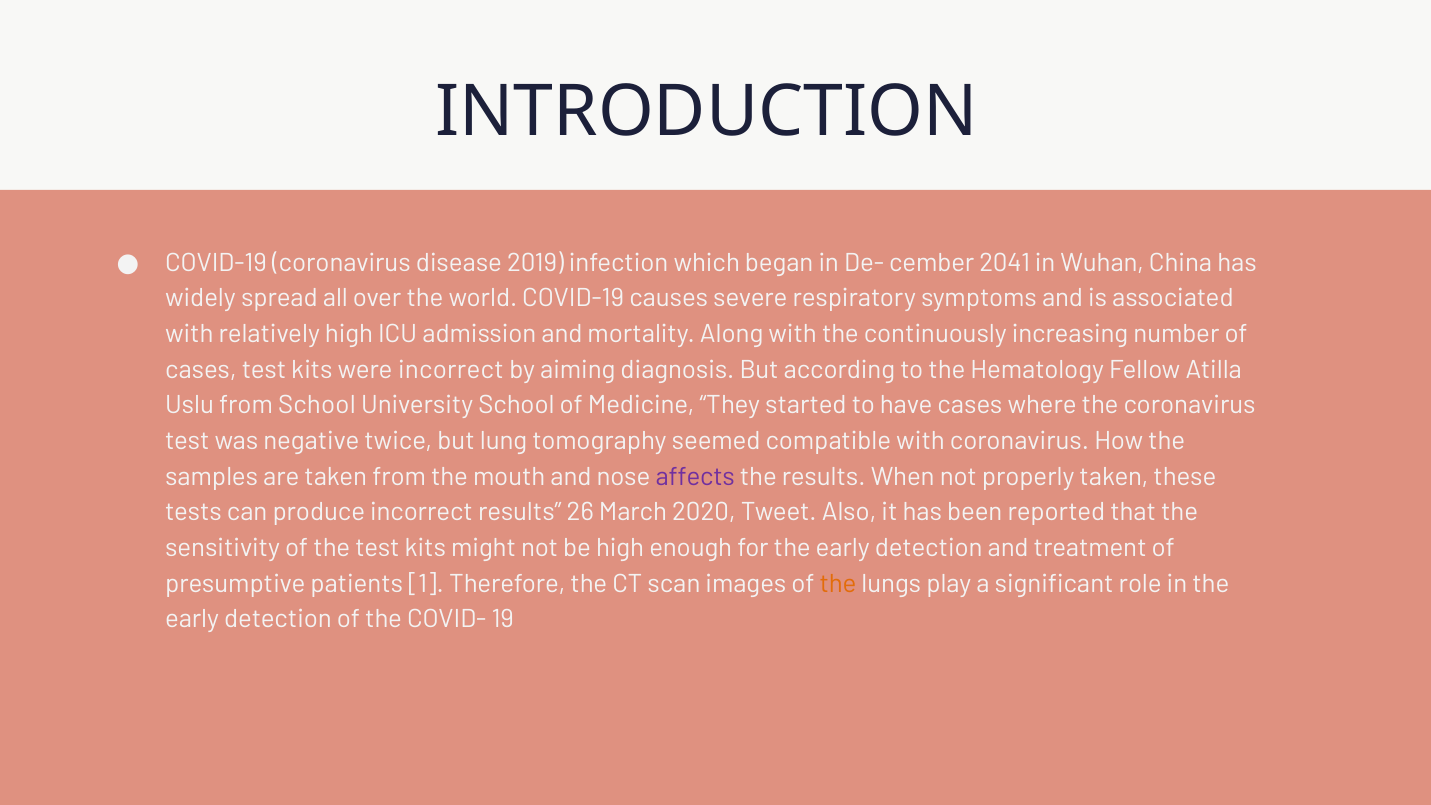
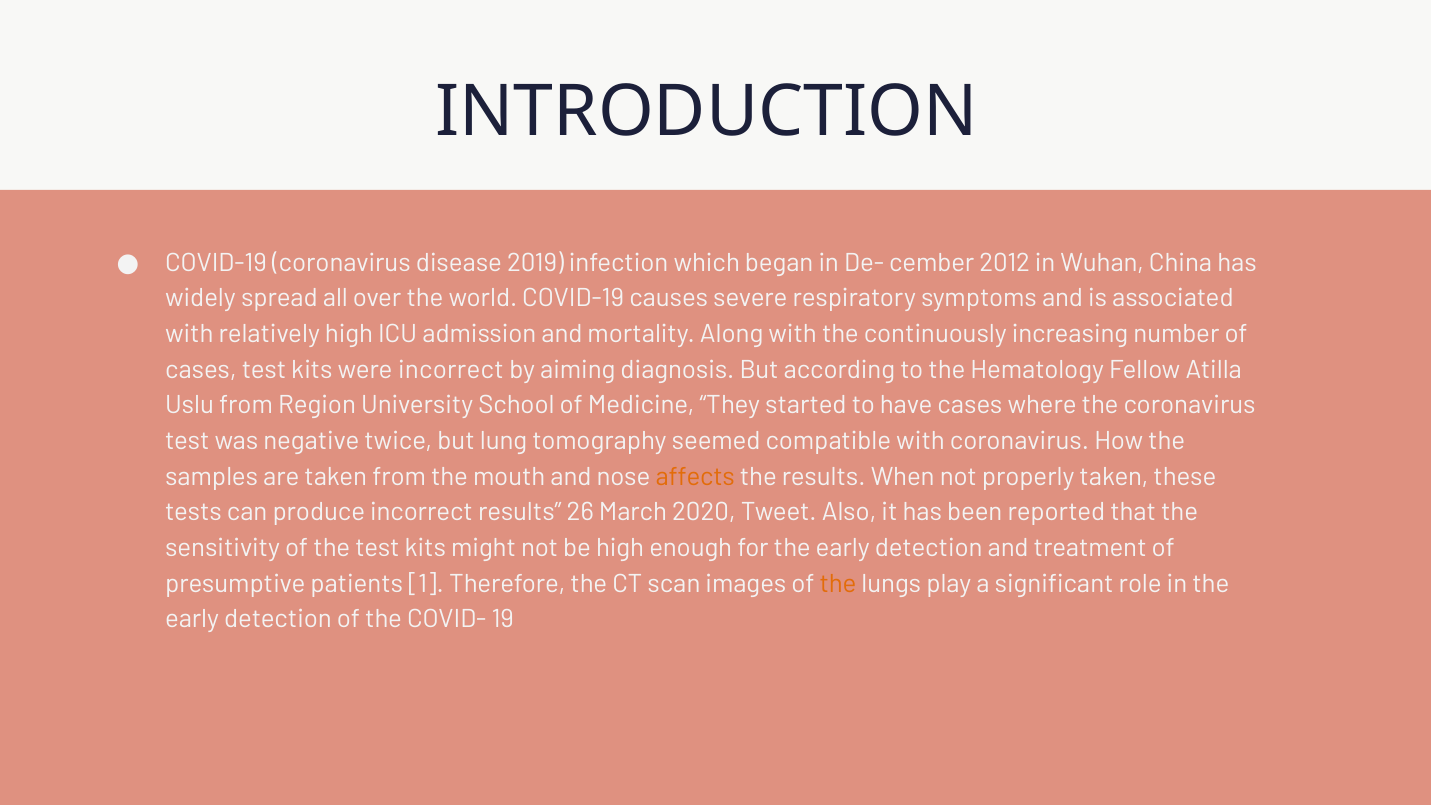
2041: 2041 -> 2012 (1005, 263)
from School: School -> Region (317, 405)
affects colour: purple -> orange (695, 477)
